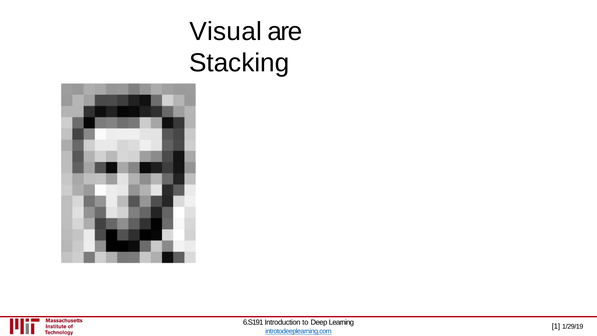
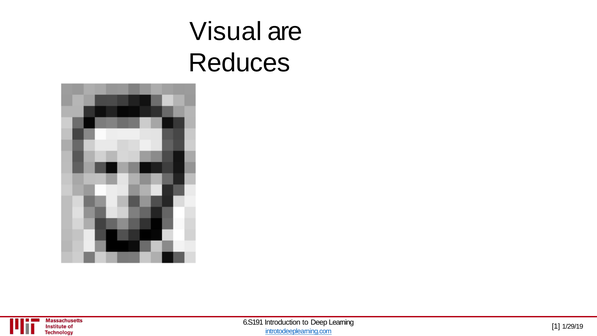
Stacking: Stacking -> Reduces (239, 63)
